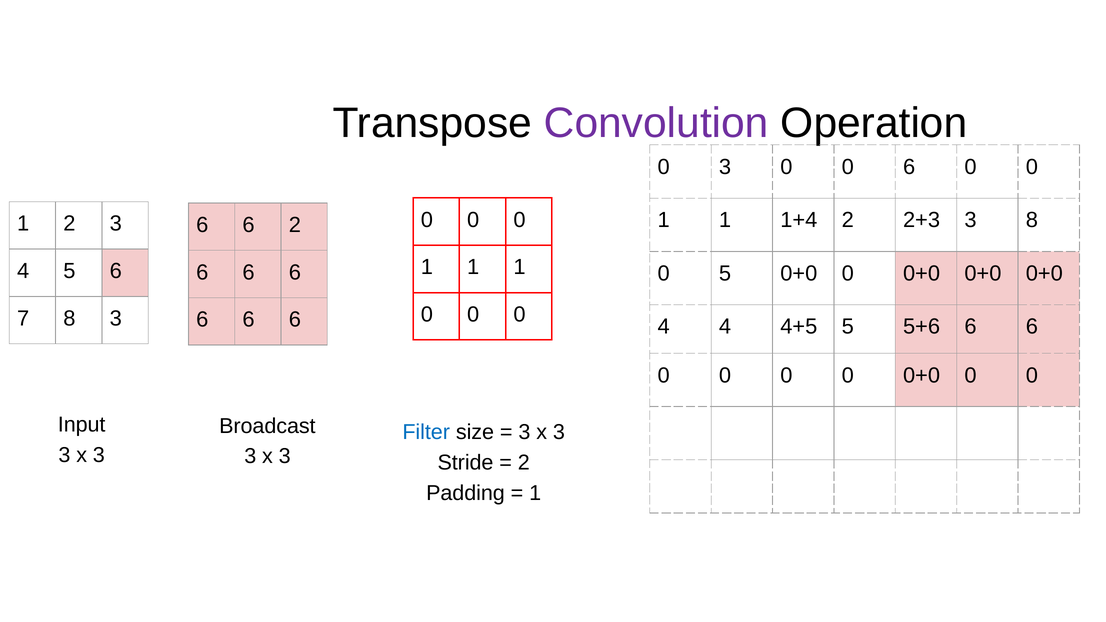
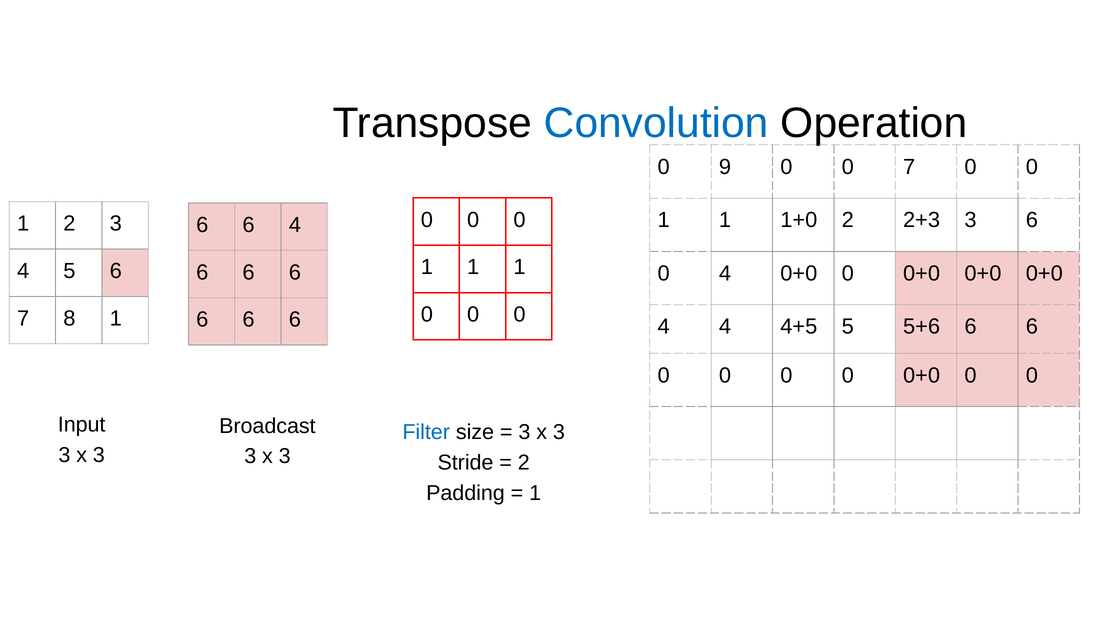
Convolution colour: purple -> blue (656, 123)
0 3: 3 -> 9 (725, 167)
6: 6 -> 7 (909, 167)
1+4: 1+4 -> 1+0 (799, 220)
3 8: 8 -> 6 (1032, 220)
6 2: 2 -> 4 (295, 225)
0 5: 5 -> 4 (725, 274)
8 3: 3 -> 1 (116, 319)
